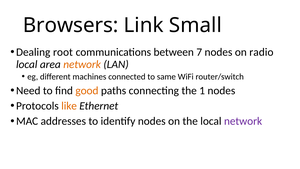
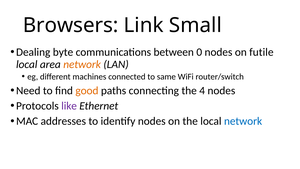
root: root -> byte (63, 52)
7: 7 -> 0 (199, 52)
radio: radio -> futile (261, 52)
1: 1 -> 4 (202, 90)
like colour: orange -> purple (69, 106)
network colour: purple -> blue (243, 121)
